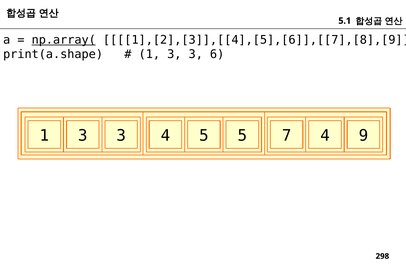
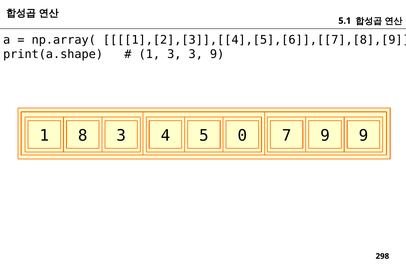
np.array( underline: present -> none (64, 40)
3 6: 6 -> 9 (217, 54)
3: 3 -> 8 (83, 135)
5 5: 5 -> 0 (242, 135)
7 4: 4 -> 9 (325, 135)
